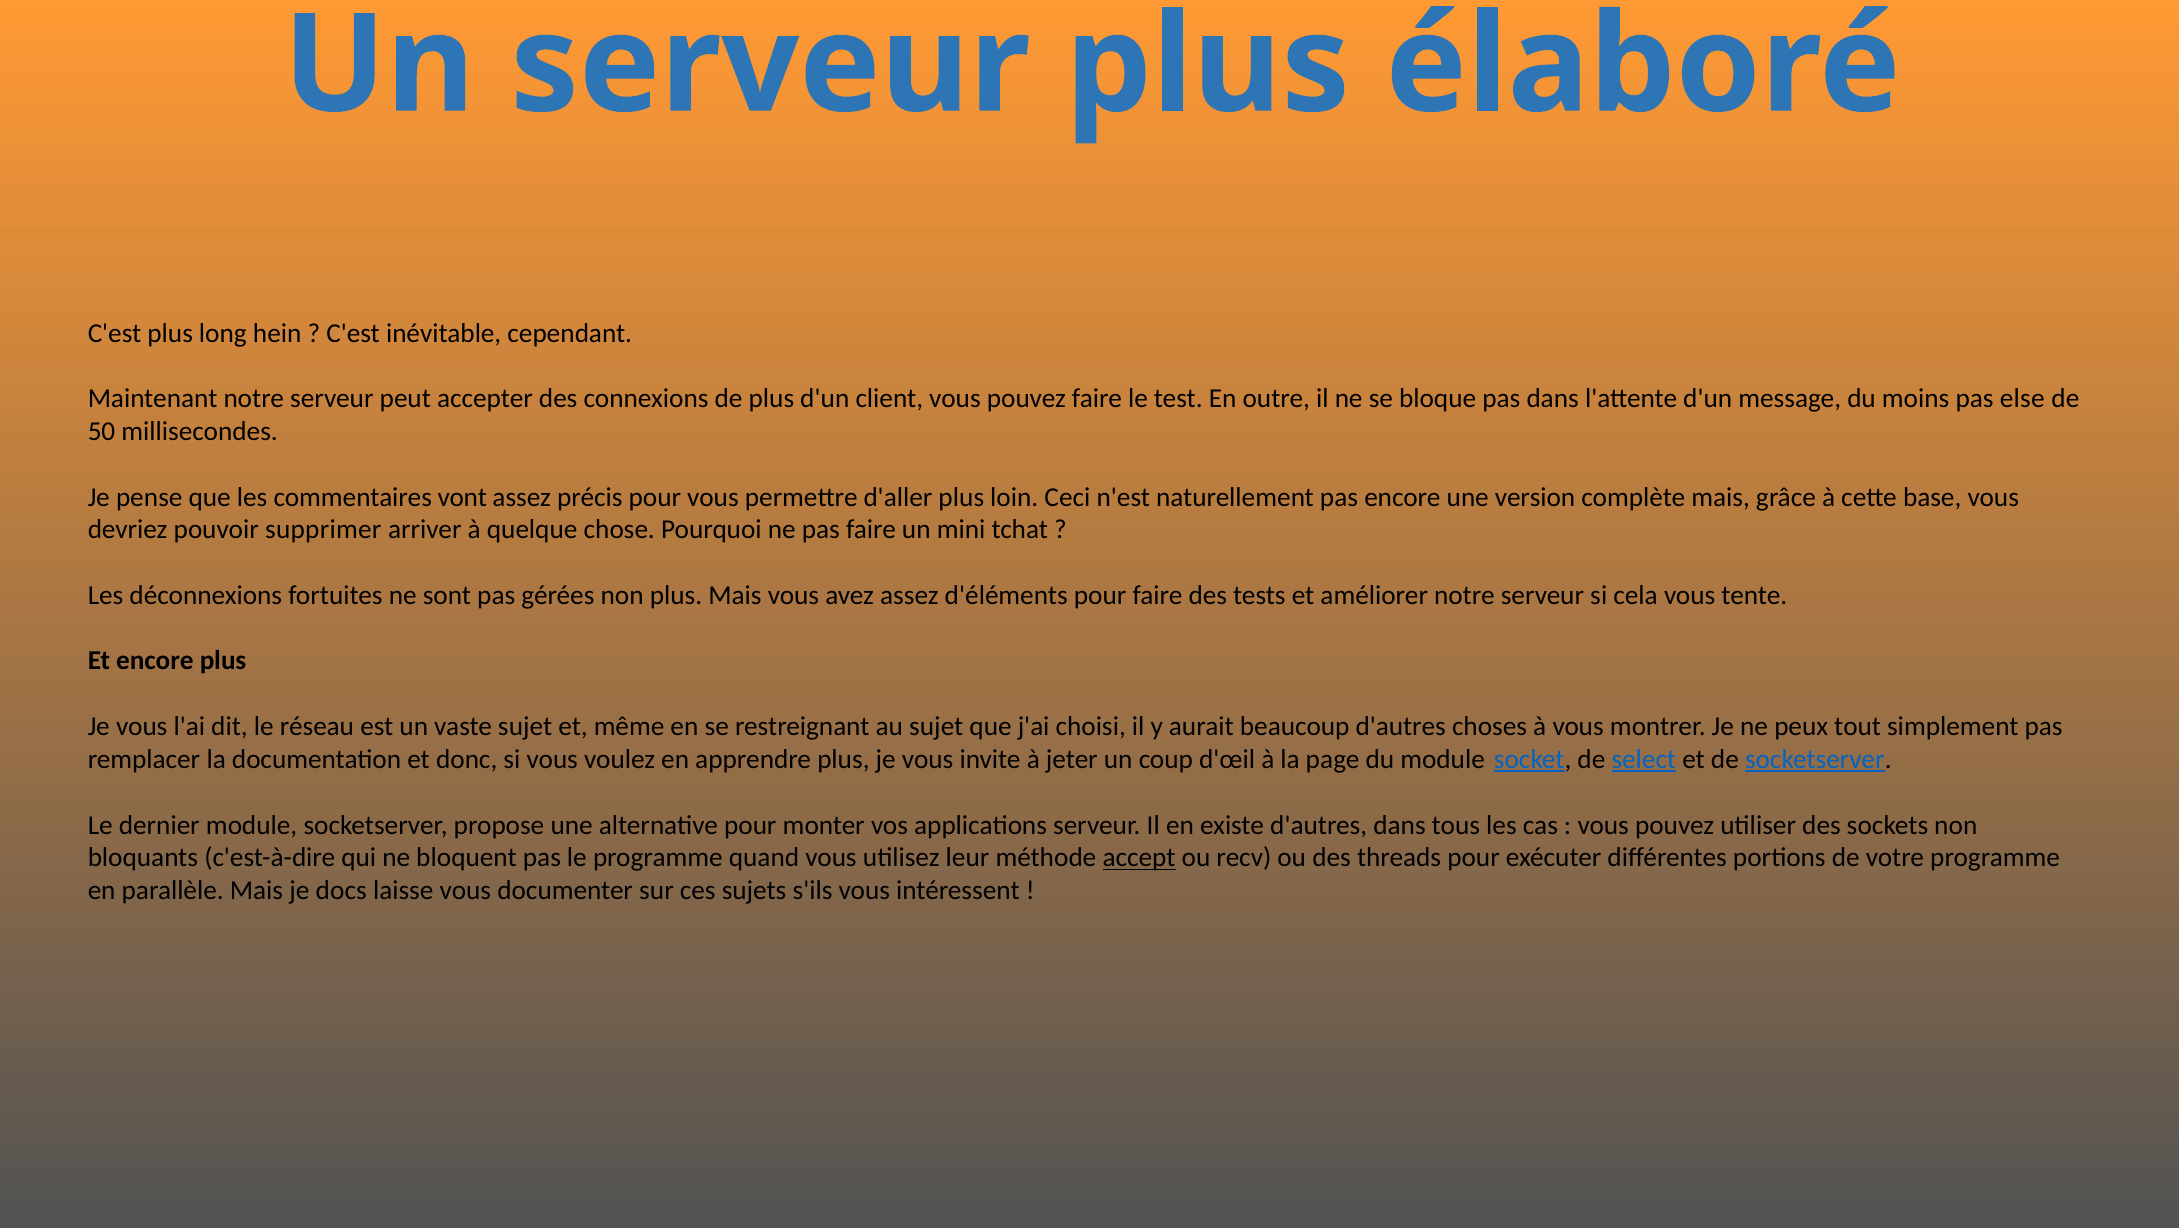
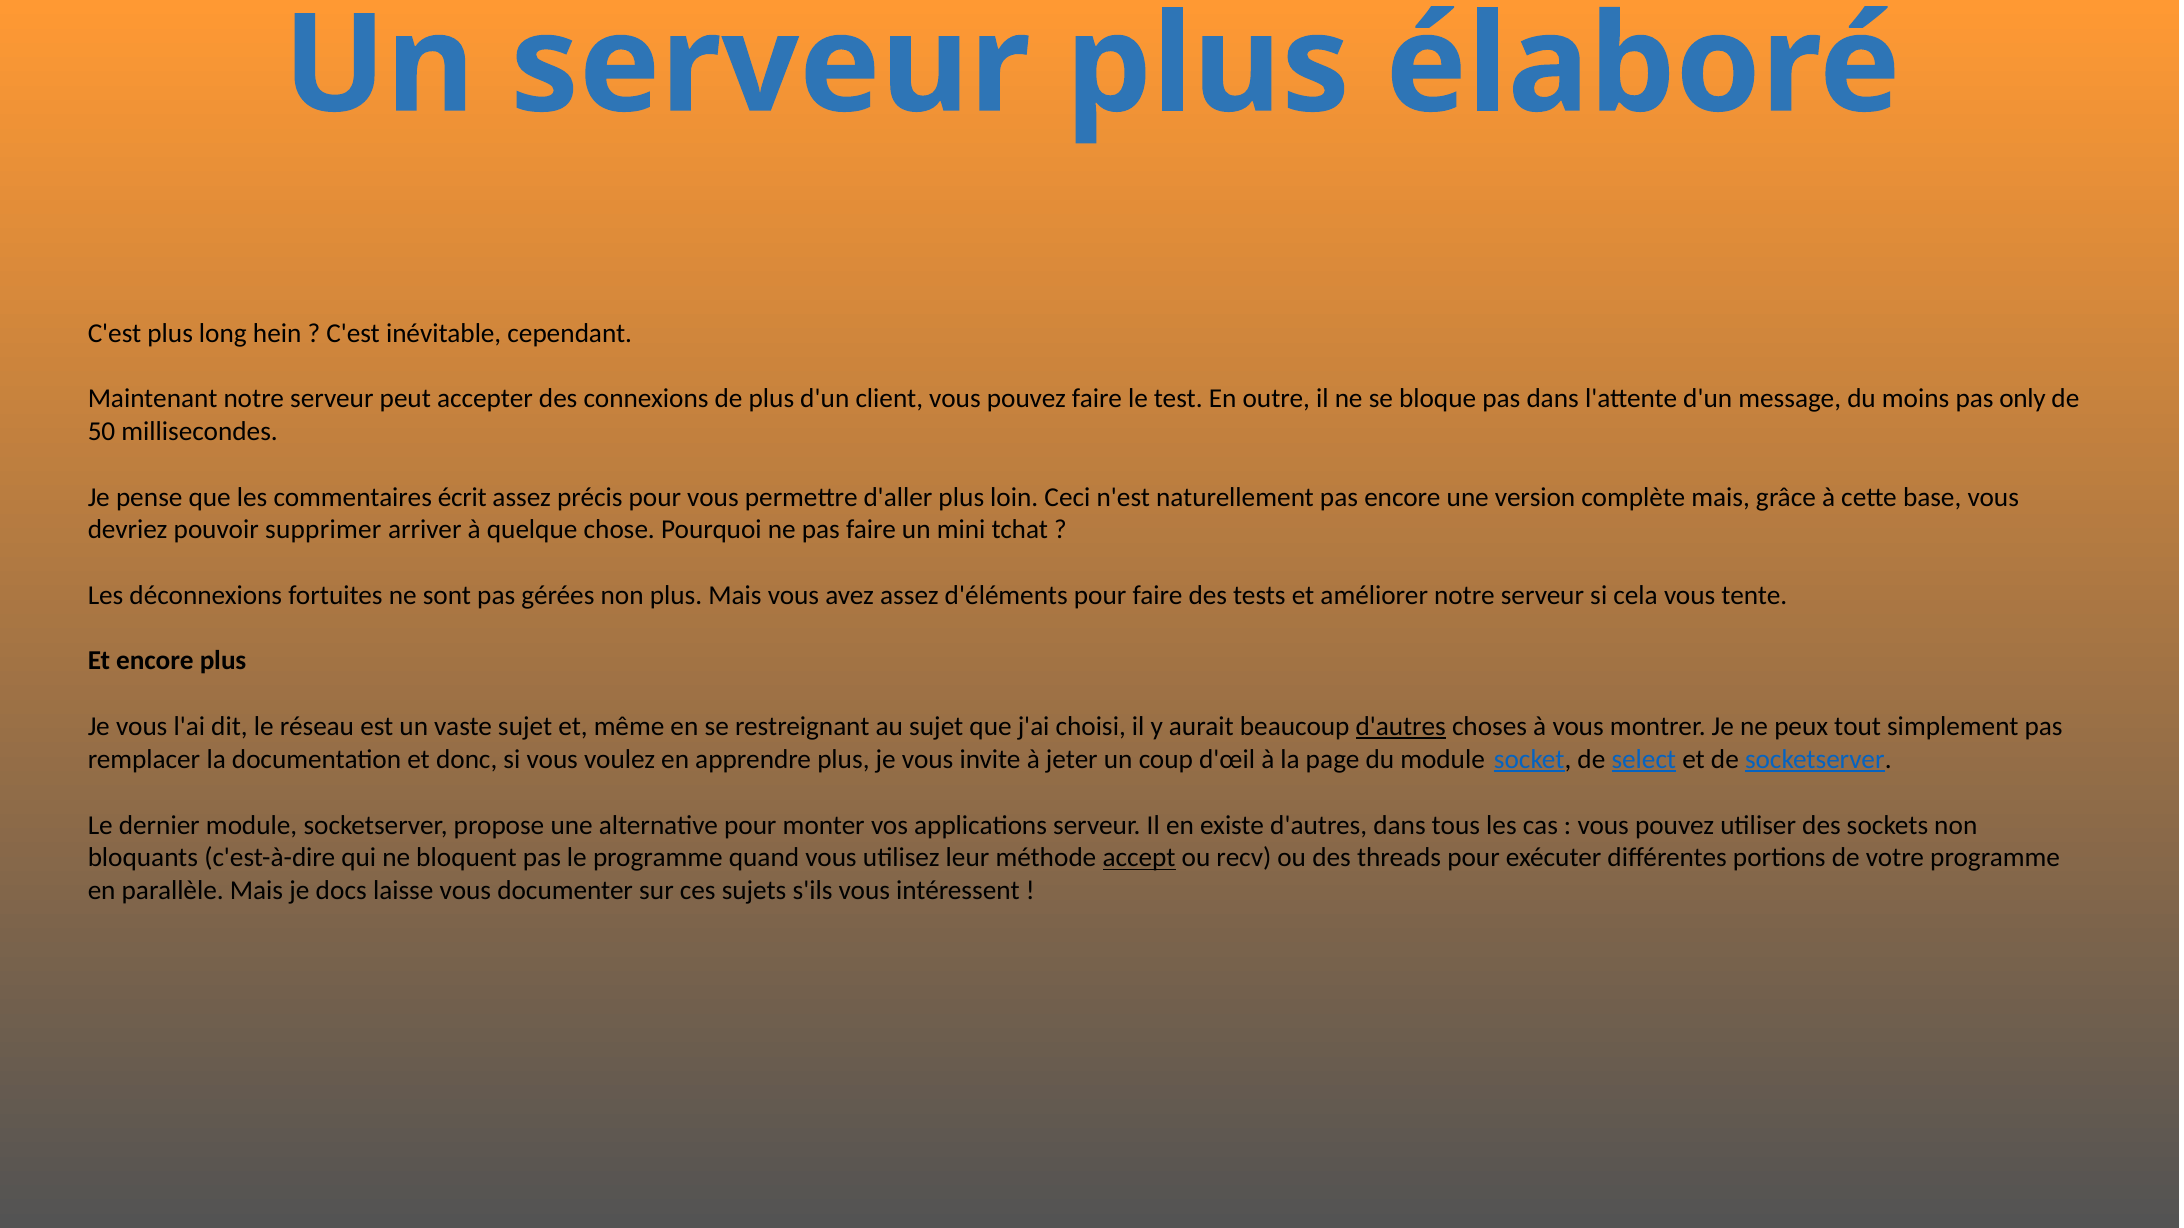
else: else -> only (2023, 399)
vont: vont -> écrit (462, 497)
d'autres underline: none -> present (1401, 727)
